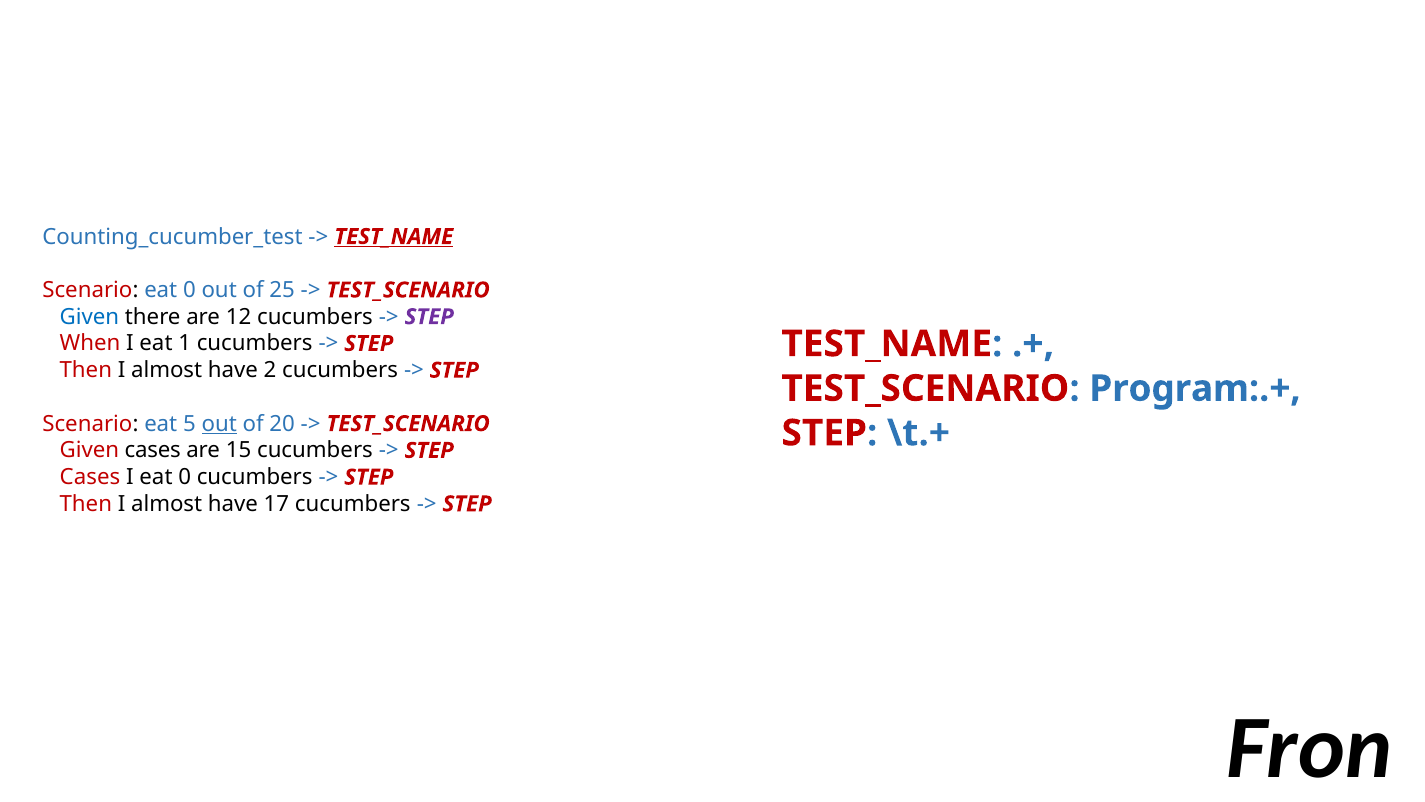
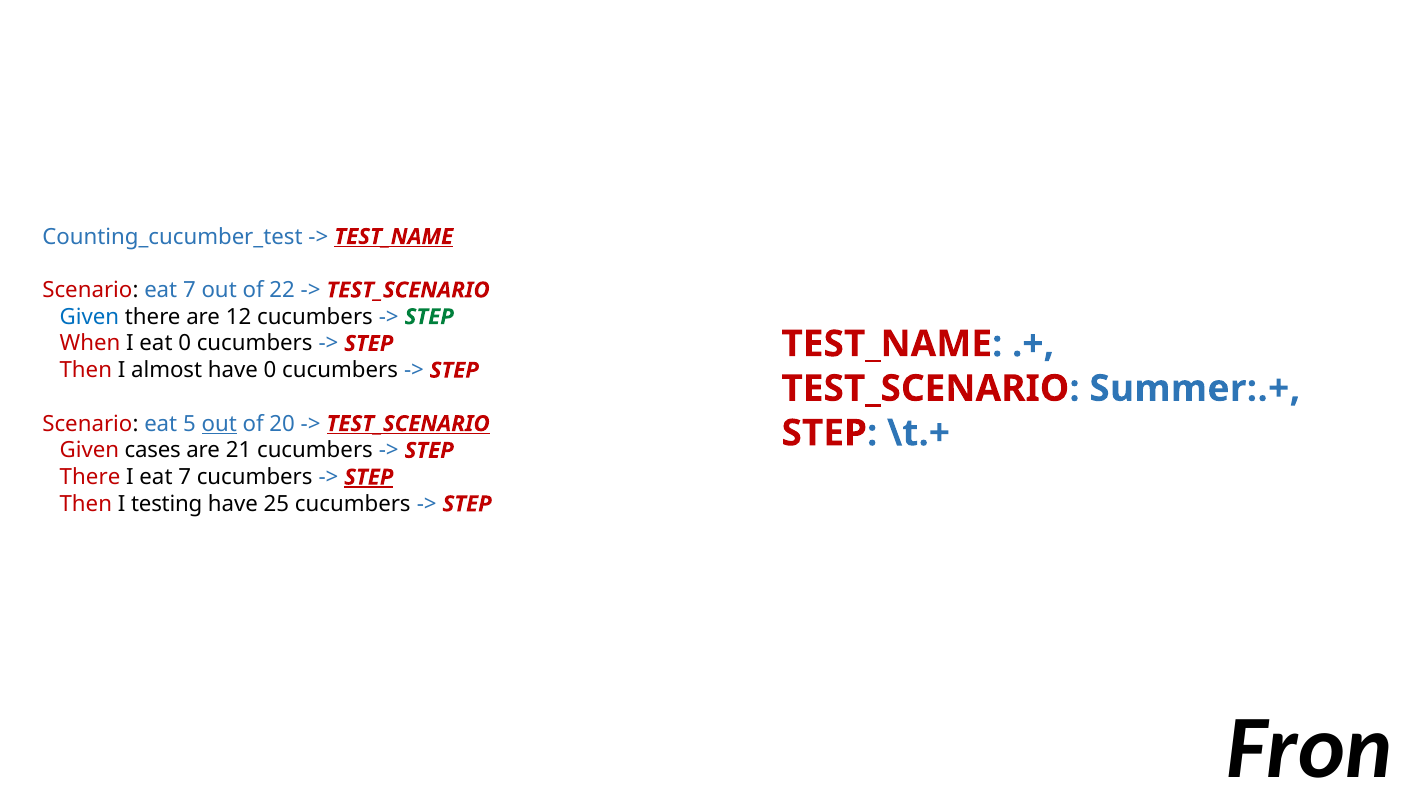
Scenario eat 0: 0 -> 7 (189, 290)
25: 25 -> 22 (282, 290)
STEP colour: purple -> green (429, 317)
eat 1: 1 -> 0 (185, 343)
have 2: 2 -> 0 (270, 370)
Program:.+: Program:.+ -> Summer:.+ (1195, 388)
TEST_SCENARIO underline: none -> present (408, 424)
15: 15 -> 21 (239, 450)
Cases: Cases -> There (90, 477)
I eat 0: 0 -> 7 (185, 477)
STEP underline: none -> present (369, 477)
almost: almost -> testing (167, 504)
17: 17 -> 25 (276, 504)
